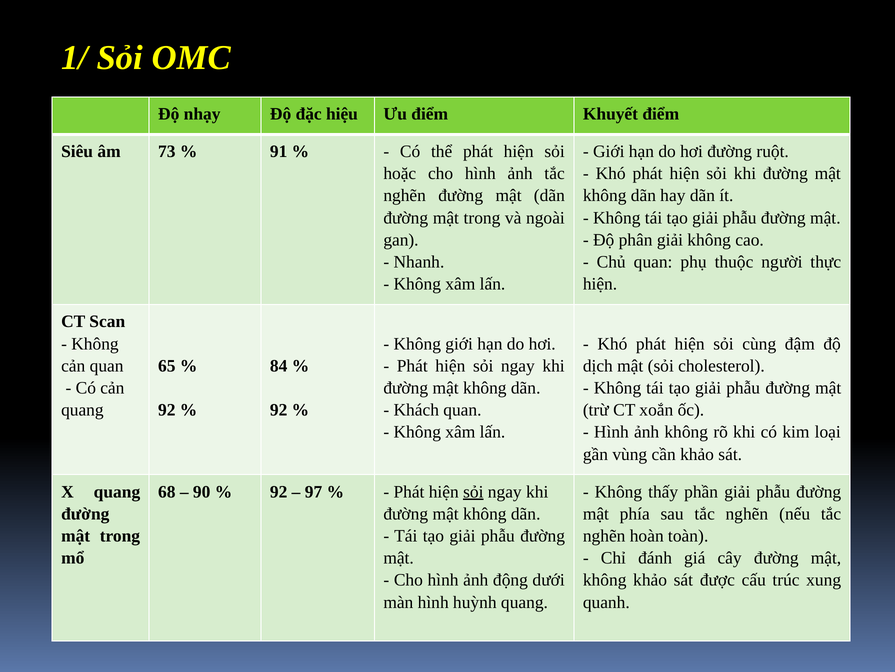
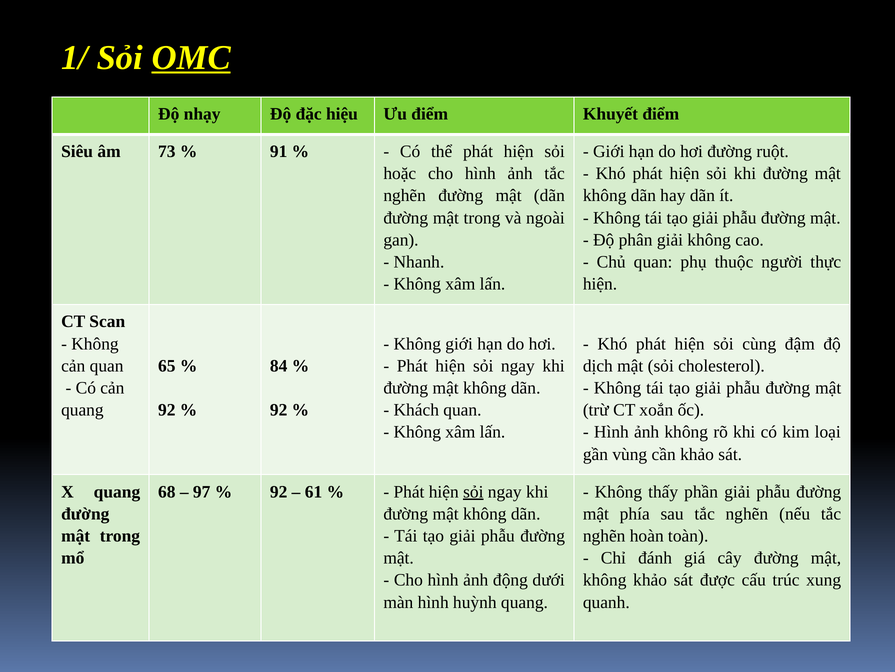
OMC underline: none -> present (191, 58)
90: 90 -> 97 (202, 491)
97: 97 -> 61 (314, 491)
